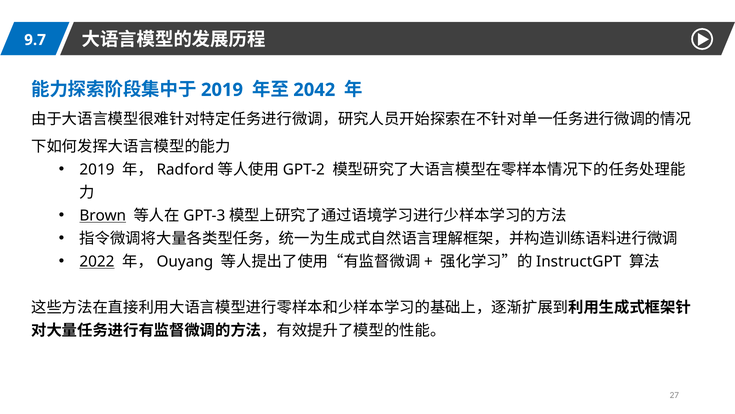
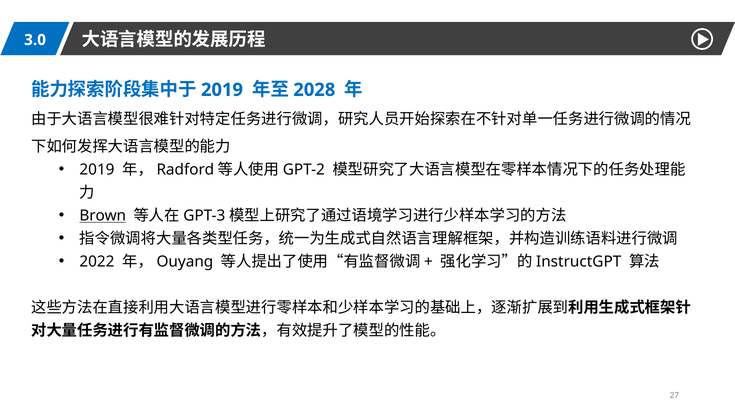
9.7: 9.7 -> 3.0 (35, 40)
2042: 2042 -> 2028 (314, 90)
2022 underline: present -> none (97, 261)
